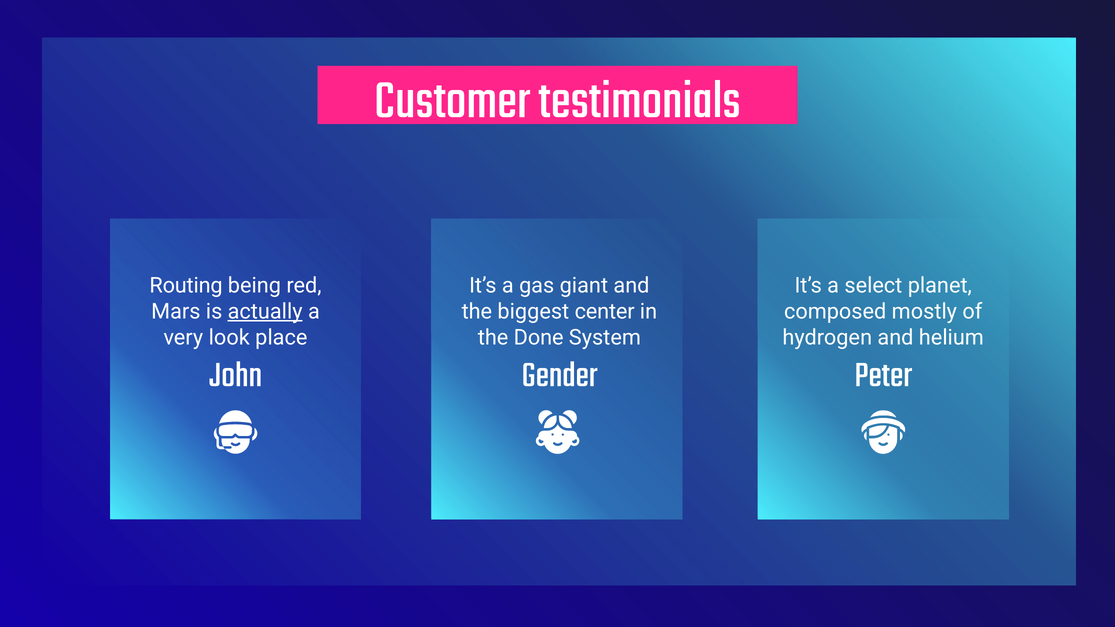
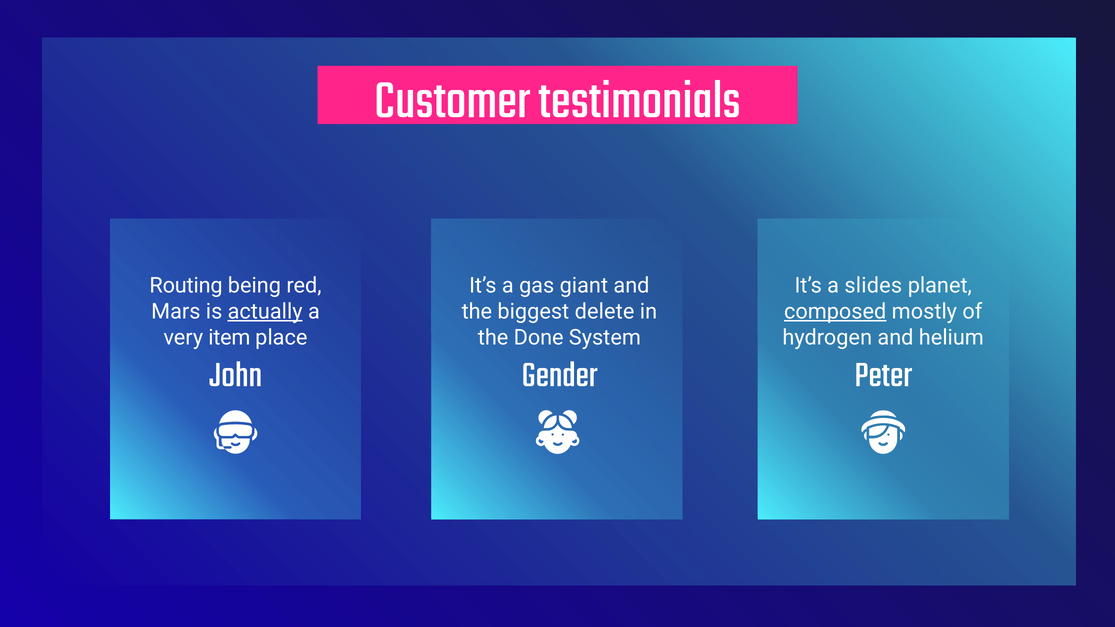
select: select -> slides (873, 286)
center: center -> delete (605, 312)
composed underline: none -> present (835, 312)
look: look -> item (229, 338)
